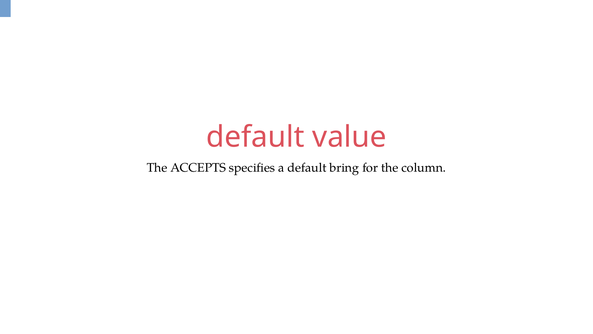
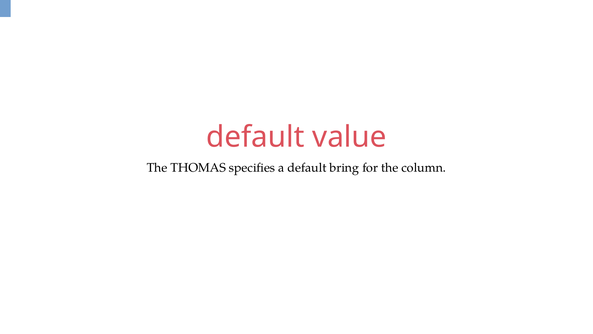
ACCEPTS: ACCEPTS -> THOMAS (198, 168)
